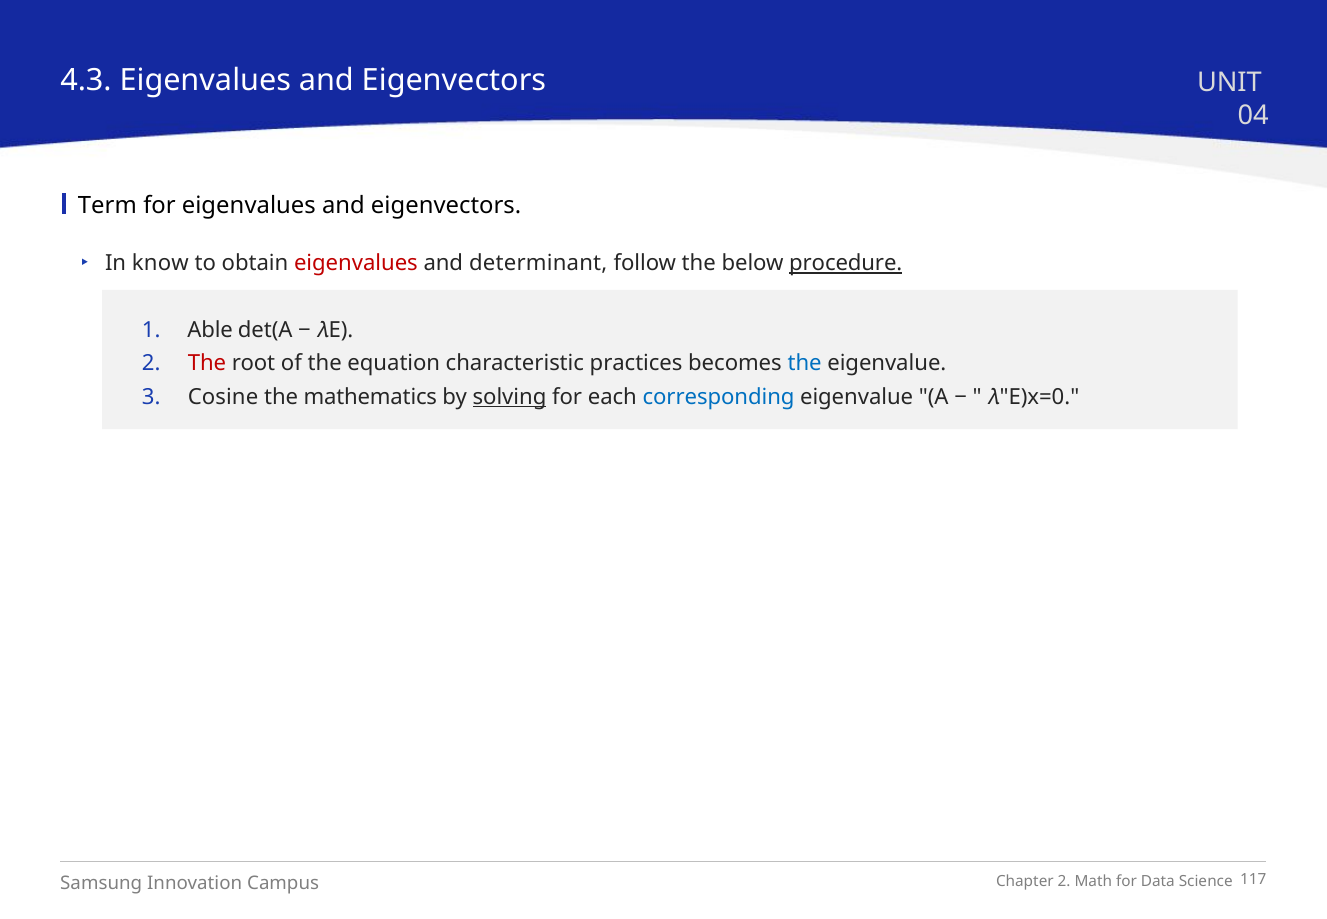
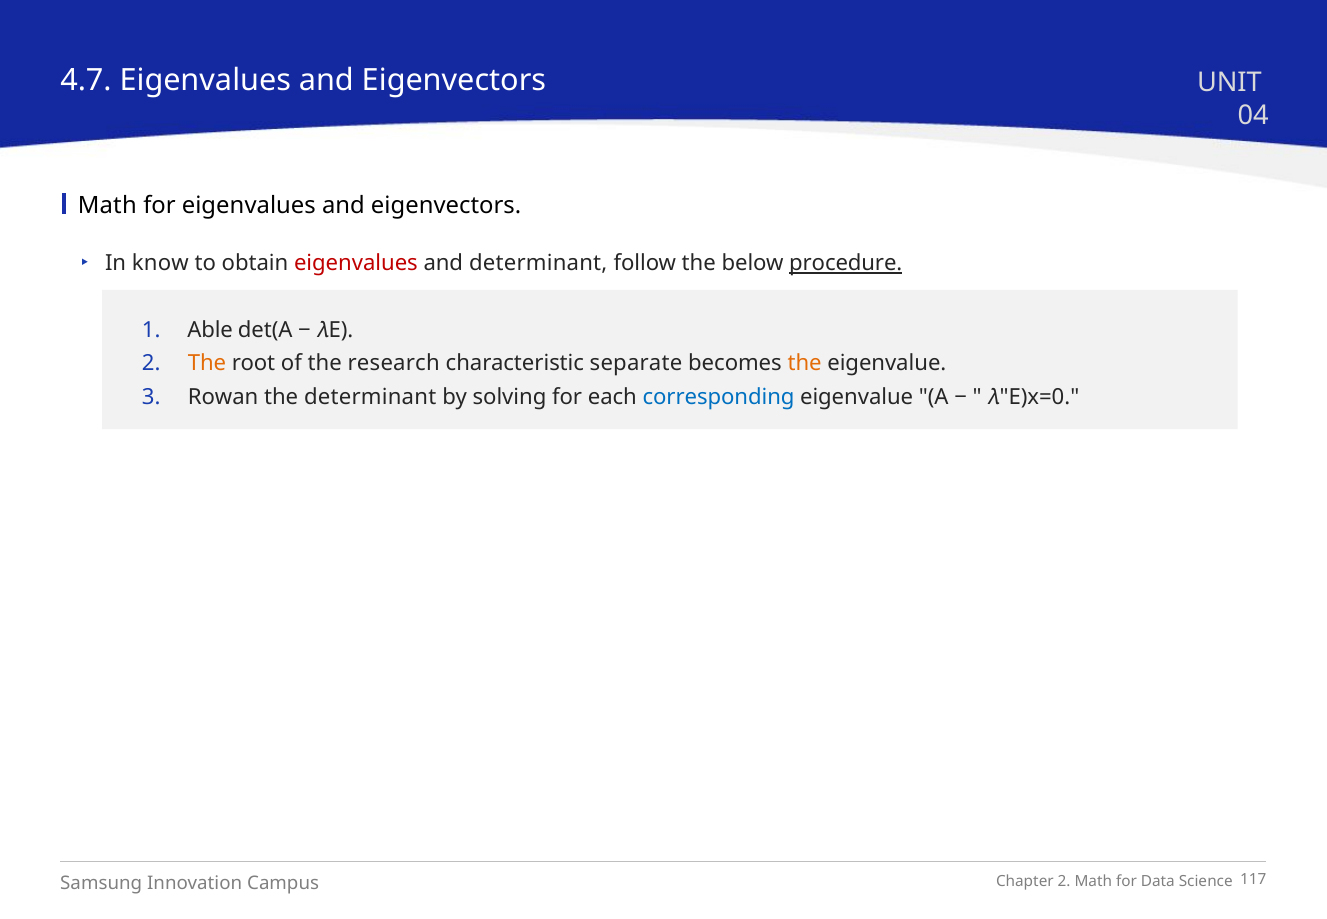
4.3: 4.3 -> 4.7 (86, 81)
Term: Term -> Math (107, 205)
The colour: red -> orange (207, 364)
equation: equation -> research (394, 364)
practices: practices -> separate (636, 364)
the colour: blue -> orange (805, 364)
Cosine: Cosine -> Rowan (223, 397)
the mathematics: mathematics -> determinant (370, 397)
solving underline: present -> none (510, 397)
